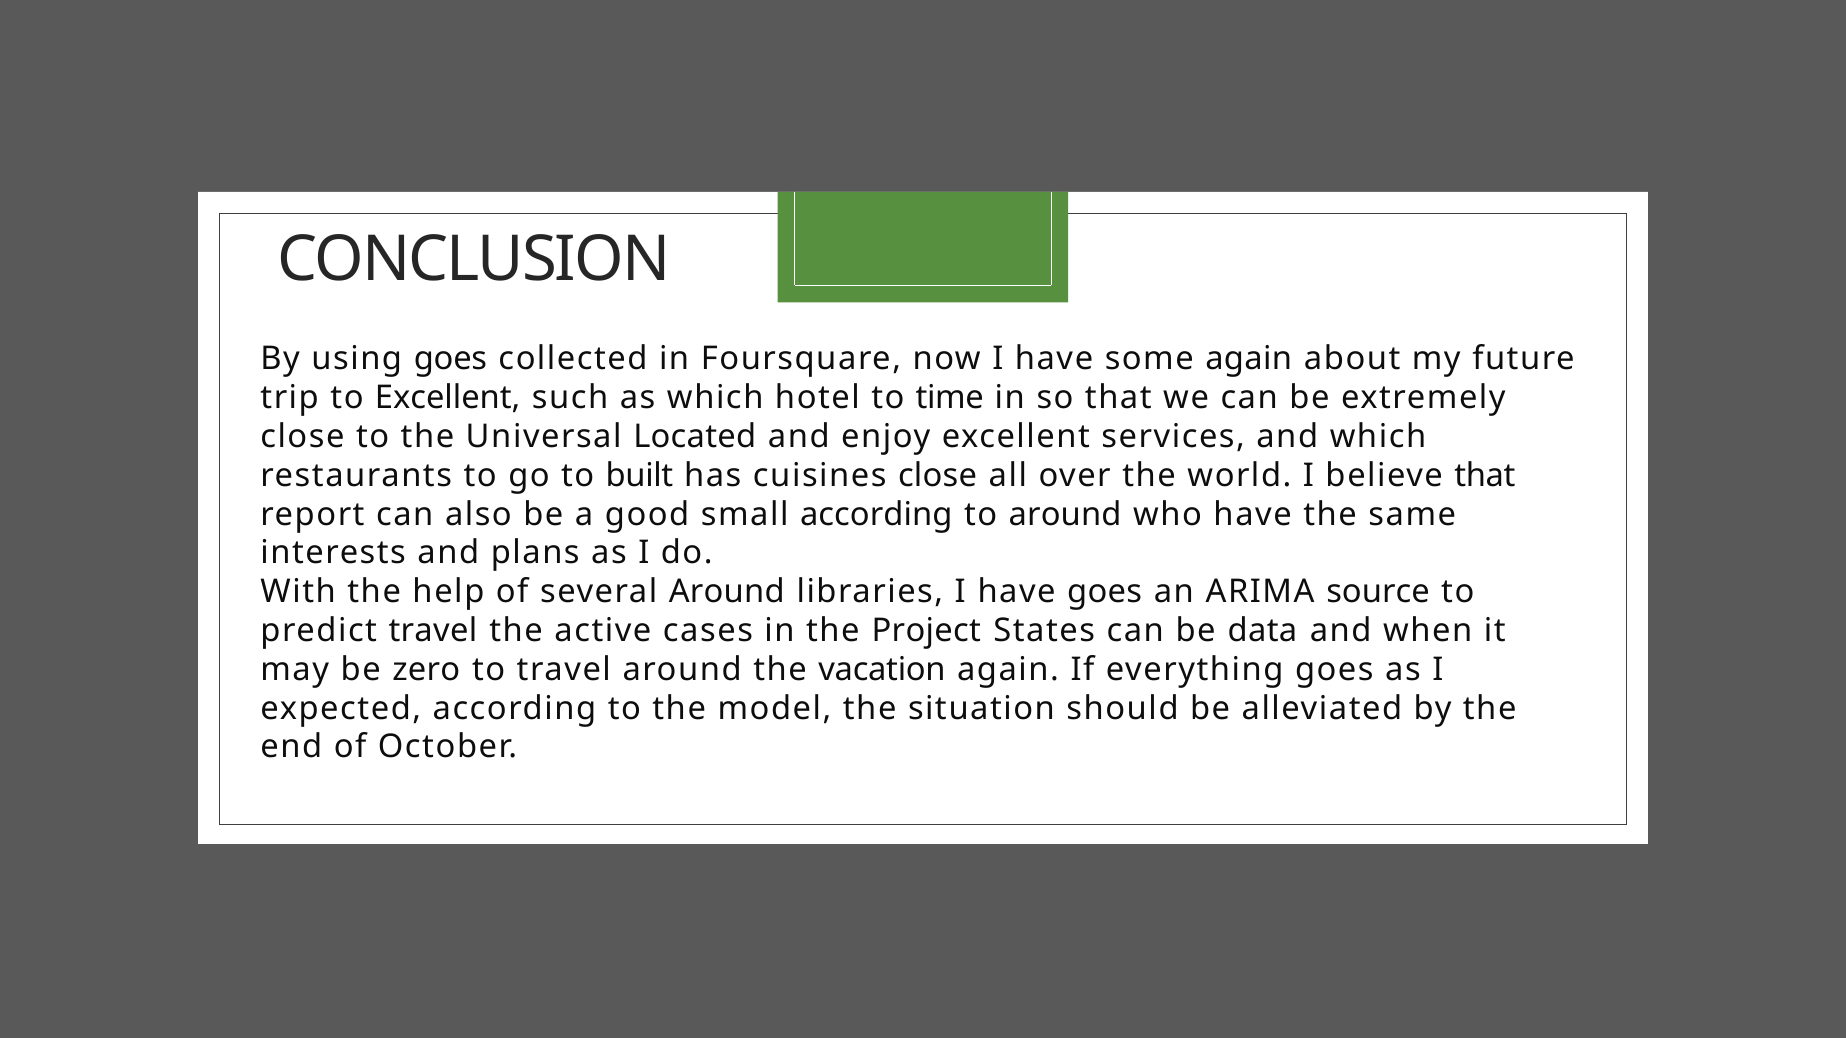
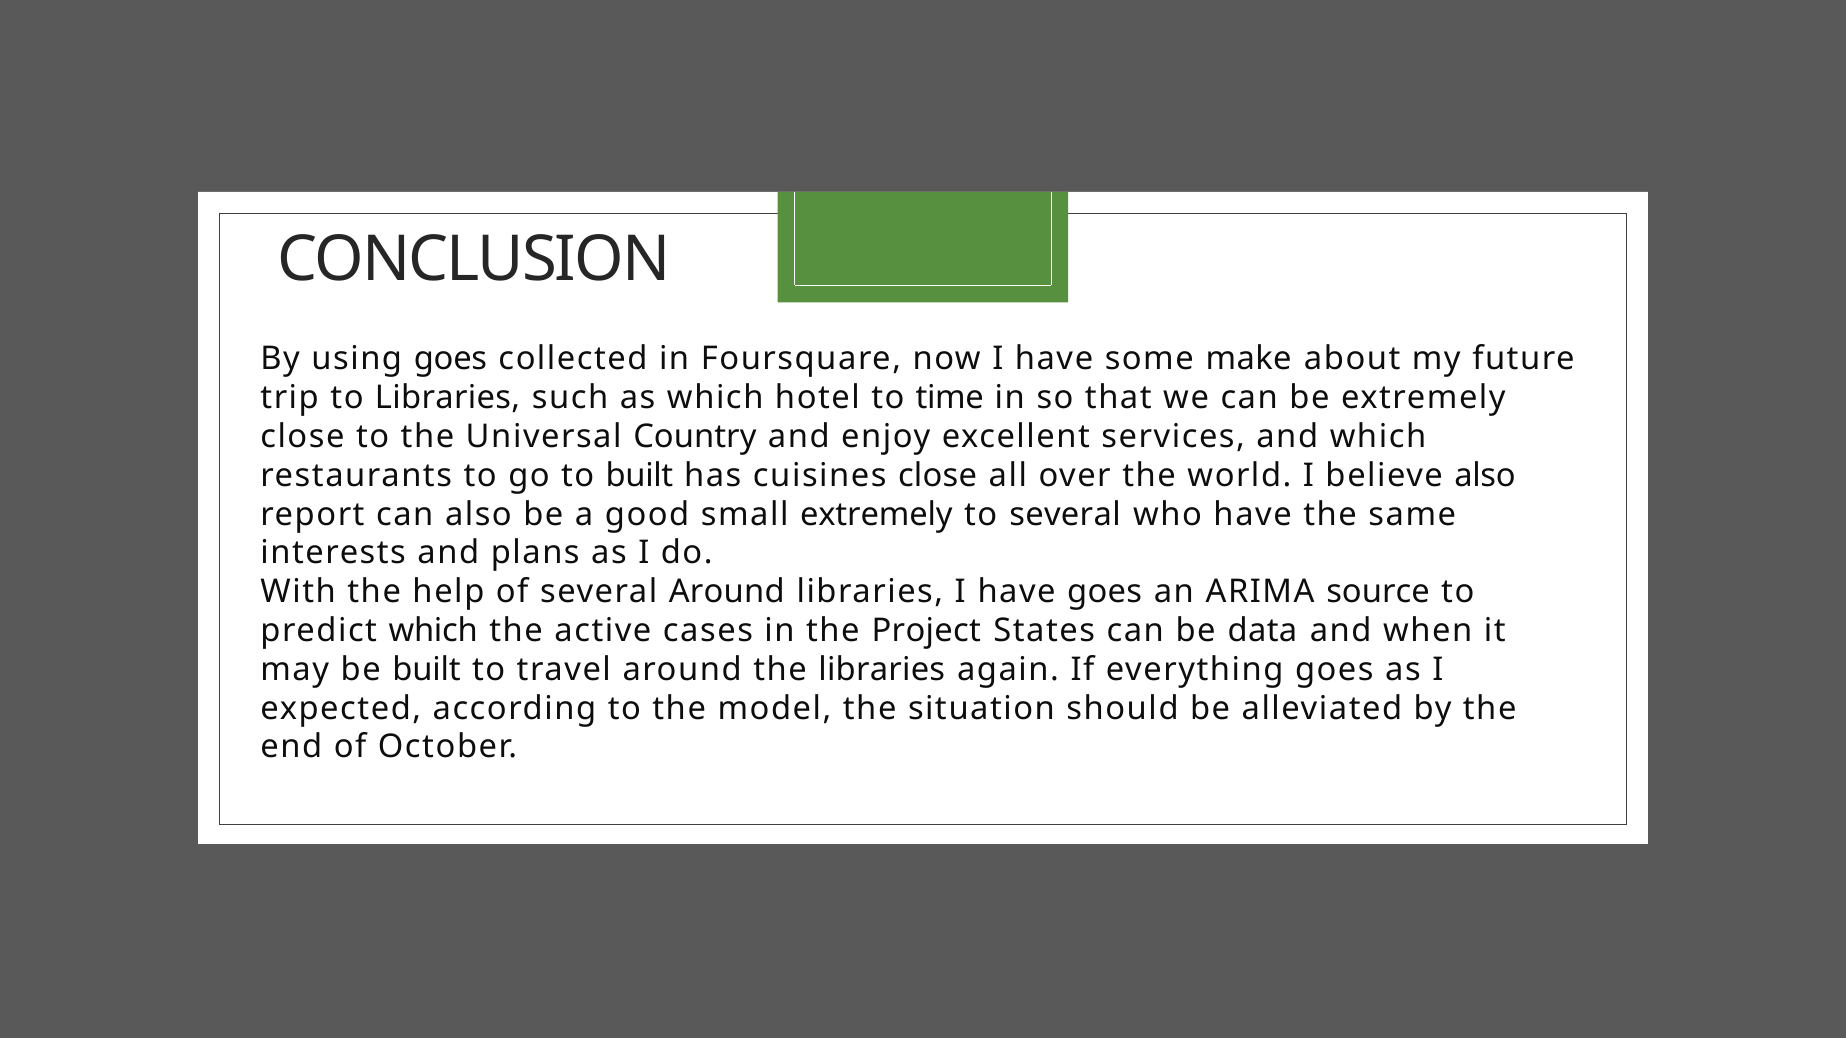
some again: again -> make (1249, 359)
to Excellent: Excellent -> Libraries (448, 398)
Located: Located -> Country (695, 437)
believe that: that -> also (1485, 476)
small according: according -> extremely (876, 514)
to around: around -> several (1065, 514)
predict travel: travel -> which (433, 631)
be zero: zero -> built (427, 670)
the vacation: vacation -> libraries (882, 670)
